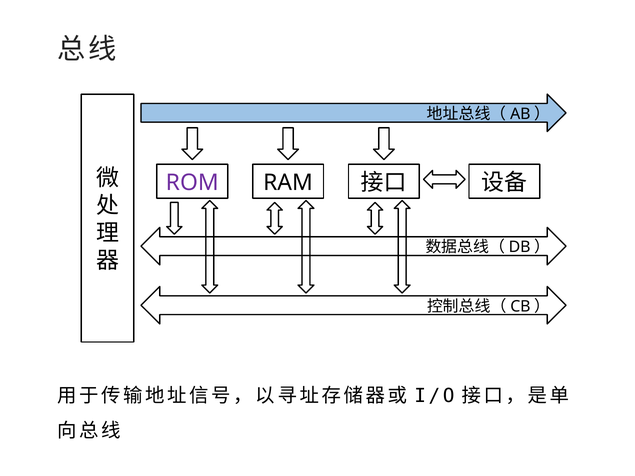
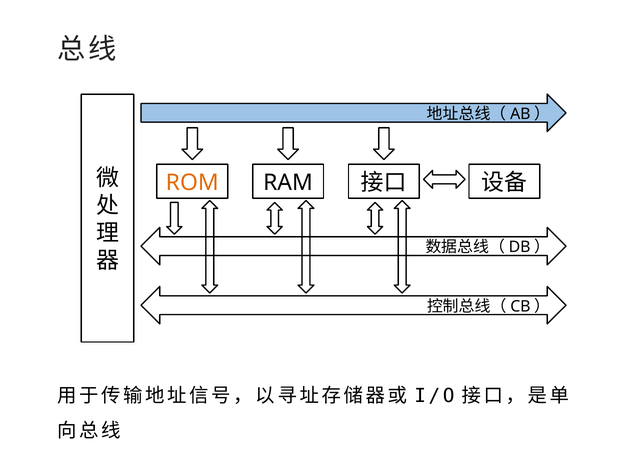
ROM colour: purple -> orange (192, 183)
